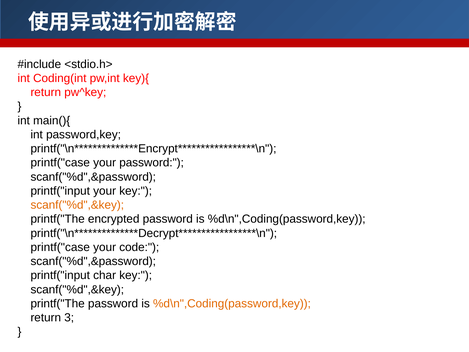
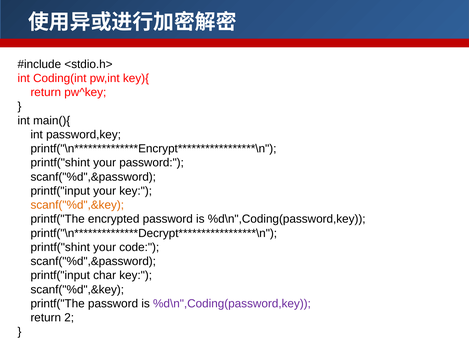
printf("case: printf("case -> printf("shint (60, 163)
printf("case: printf("case -> printf("shint (60, 247)
%d\n",Coding(password,key colour: orange -> purple (232, 303)
3: 3 -> 2 (69, 317)
